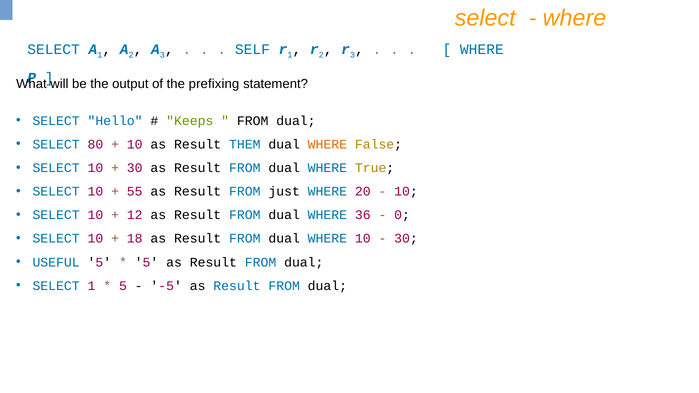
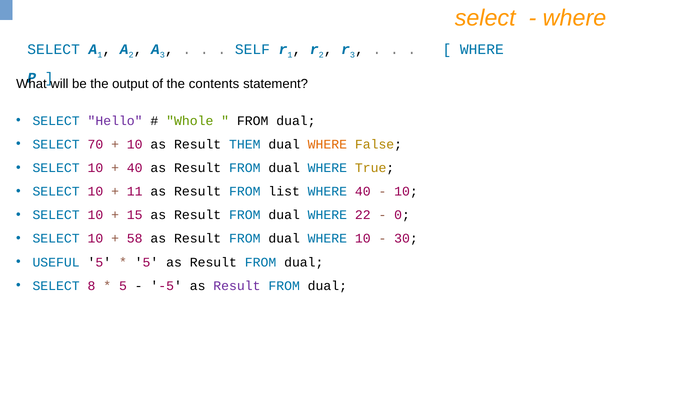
prefixing: prefixing -> contents (214, 84)
Hello colour: blue -> purple (115, 121)
Keeps: Keeps -> Whole (190, 121)
80: 80 -> 70 (95, 144)
30: 30 -> 40 (135, 168)
55: 55 -> 11 (135, 192)
just: just -> list (284, 192)
WHERE 20: 20 -> 40 (363, 192)
12: 12 -> 15 (135, 215)
36: 36 -> 22 (363, 215)
18: 18 -> 58 (135, 239)
SELECT 1: 1 -> 8 (91, 286)
Result colour: blue -> purple (237, 286)
